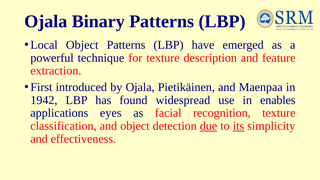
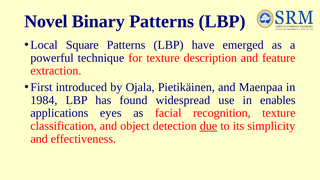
Ojala: Ojala -> Novel (46, 22)
Local Object: Object -> Square (82, 45)
1942: 1942 -> 1984 (44, 100)
its underline: present -> none (238, 126)
